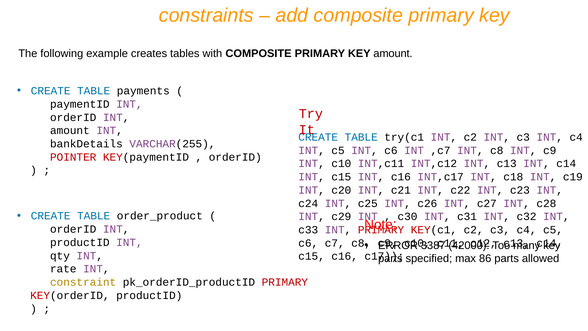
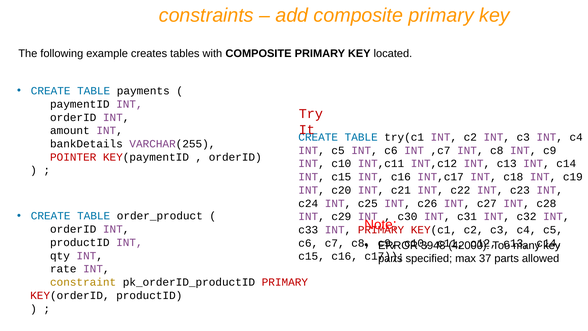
KEY amount: amount -> located (393, 53)
3387: 3387 -> 3948 (433, 245)
86: 86 -> 37 (485, 258)
